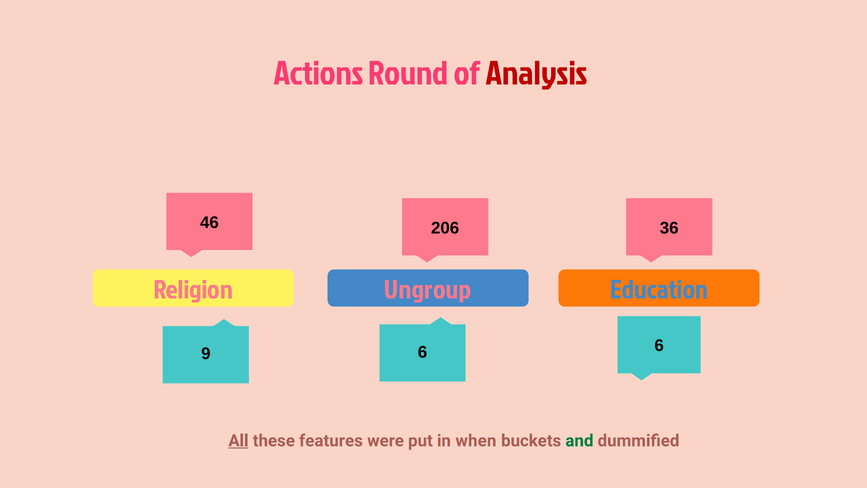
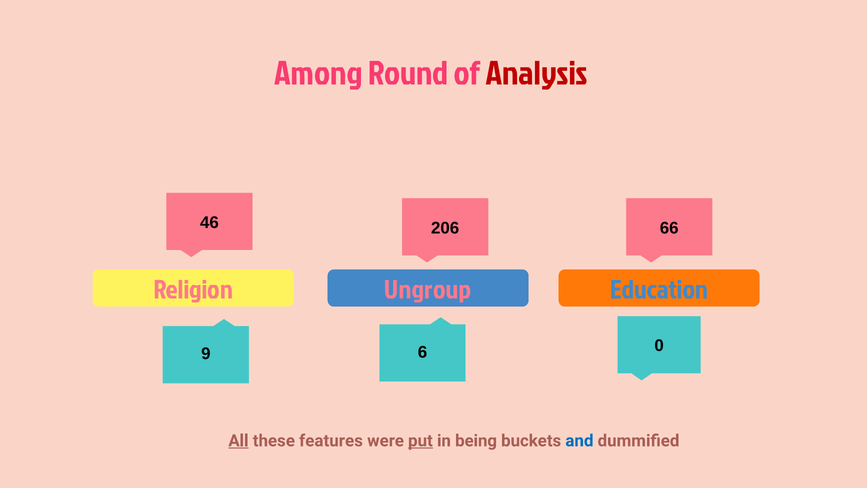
Actions: Actions -> Among (318, 73)
36: 36 -> 66 (669, 228)
6 6: 6 -> 0 (659, 346)
put underline: none -> present (420, 440)
when: when -> being (476, 440)
and colour: green -> blue (579, 440)
